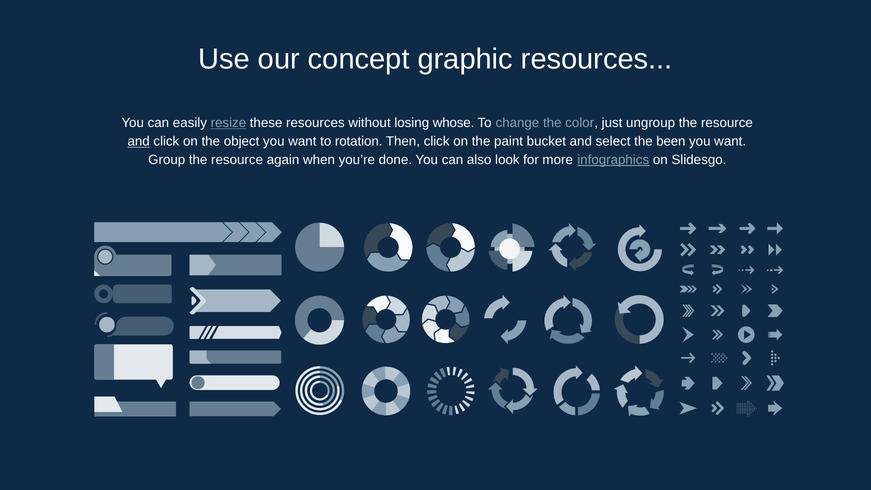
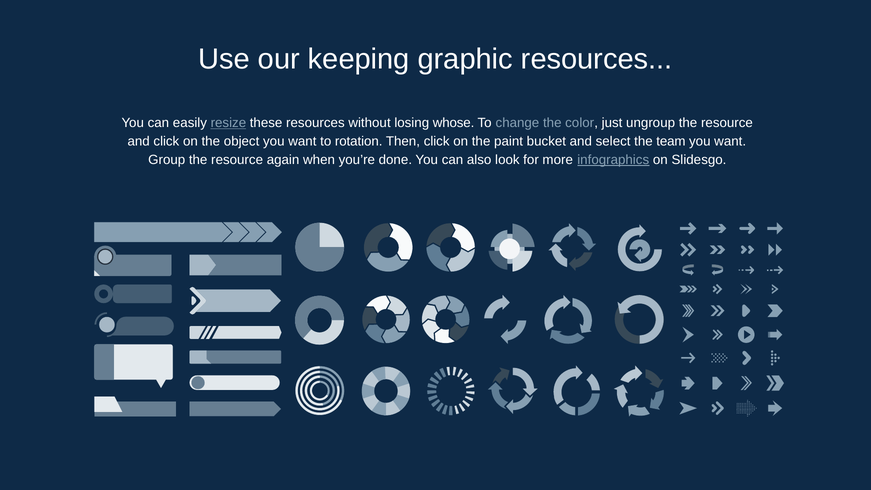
concept: concept -> keeping (359, 59)
and underline: present -> none (139, 141)
been: been -> team (671, 141)
